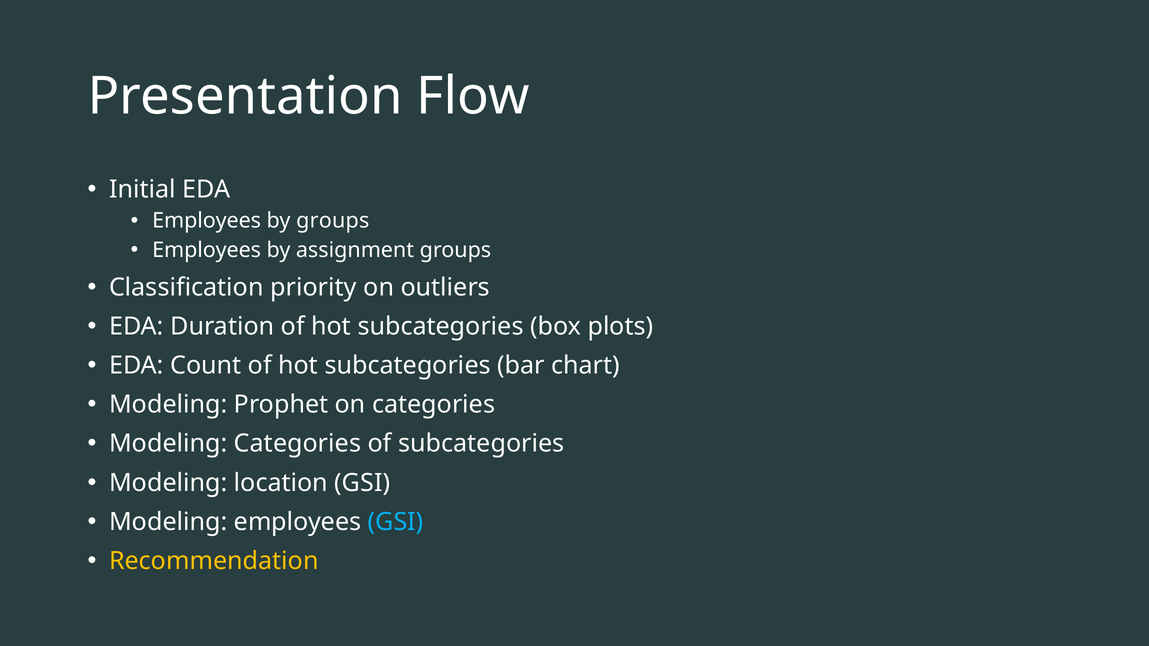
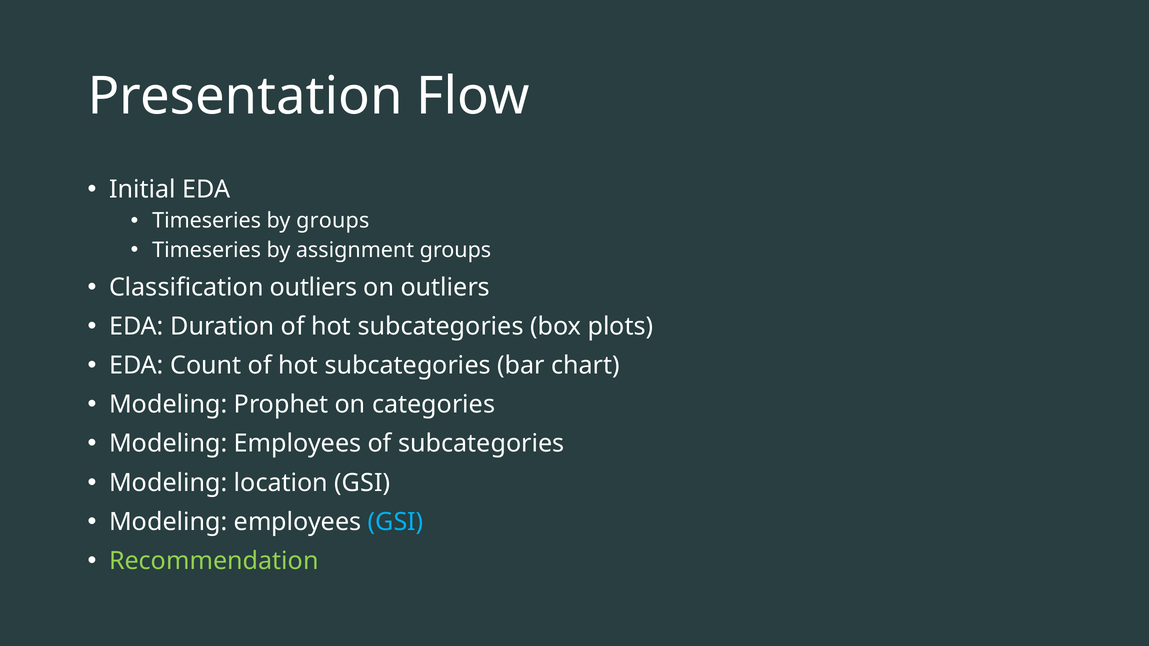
Employees: Employees -> Timeseries (207, 221)
Employees: Employees -> Timeseries (207, 250)
Classification priority: priority -> outliers (314, 287)
Categories: Categories -> Employees (298, 444)
Recommendation colour: yellow -> light green (214, 561)
